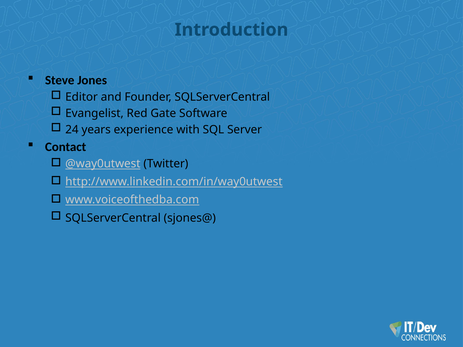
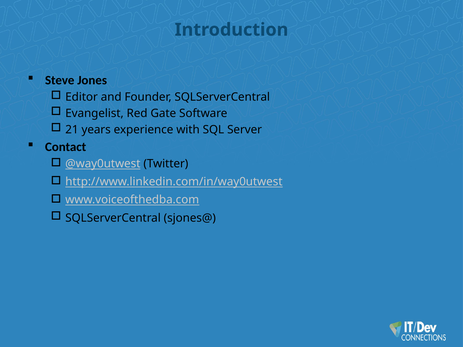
24: 24 -> 21 (72, 130)
